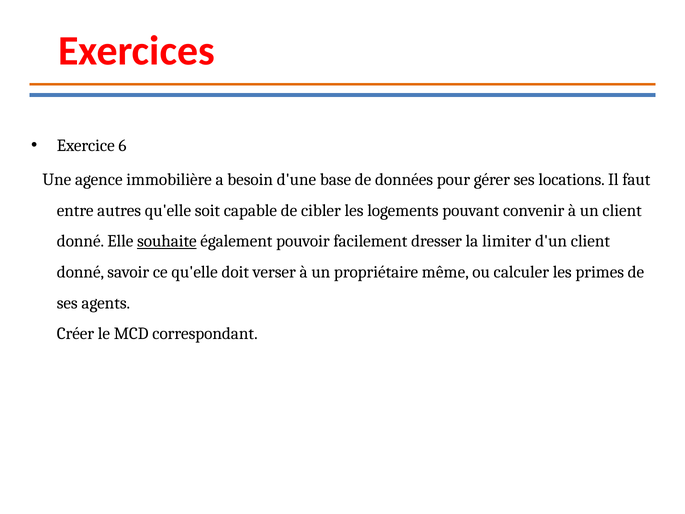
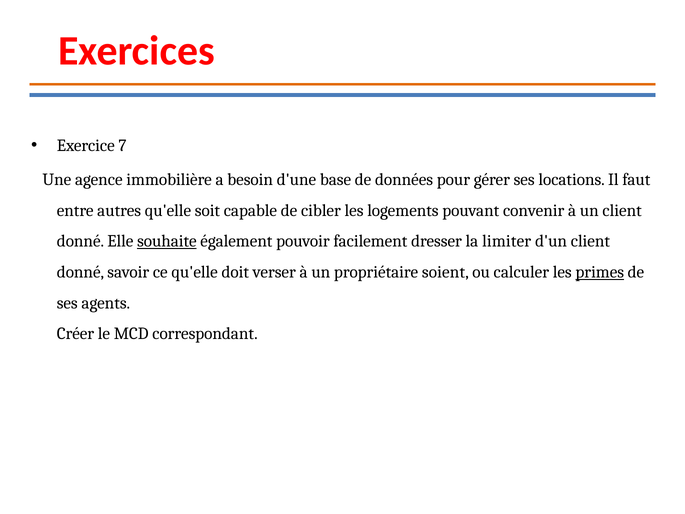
6: 6 -> 7 (122, 145)
même: même -> soient (445, 272)
primes underline: none -> present (600, 272)
